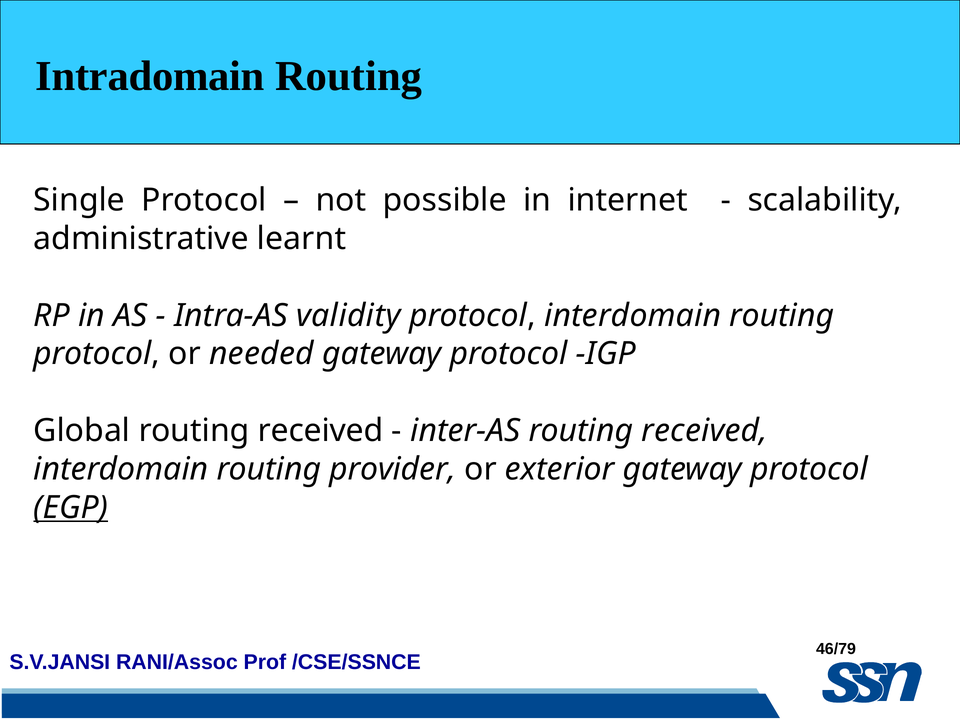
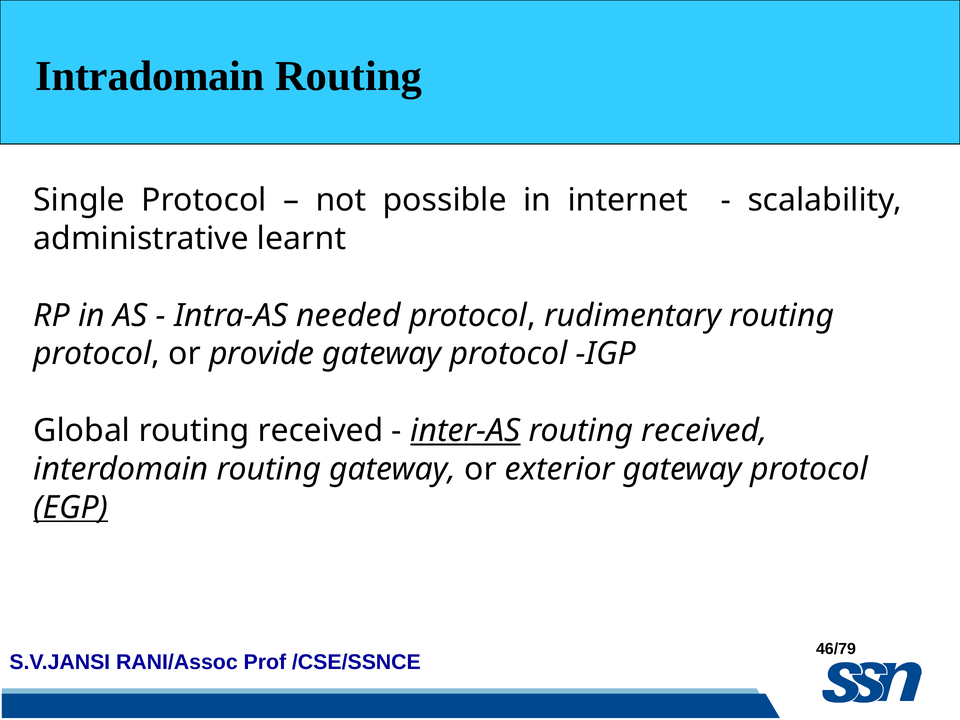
validity: validity -> needed (348, 315)
protocol interdomain: interdomain -> rudimentary (633, 315)
needed: needed -> provide (262, 354)
inter-AS underline: none -> present (465, 431)
routing provider: provider -> gateway (393, 469)
